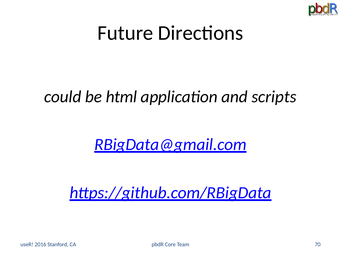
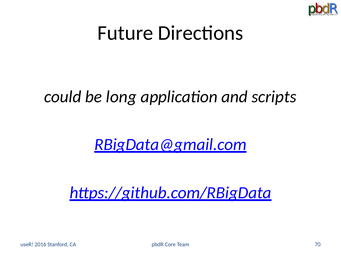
html: html -> long (121, 97)
